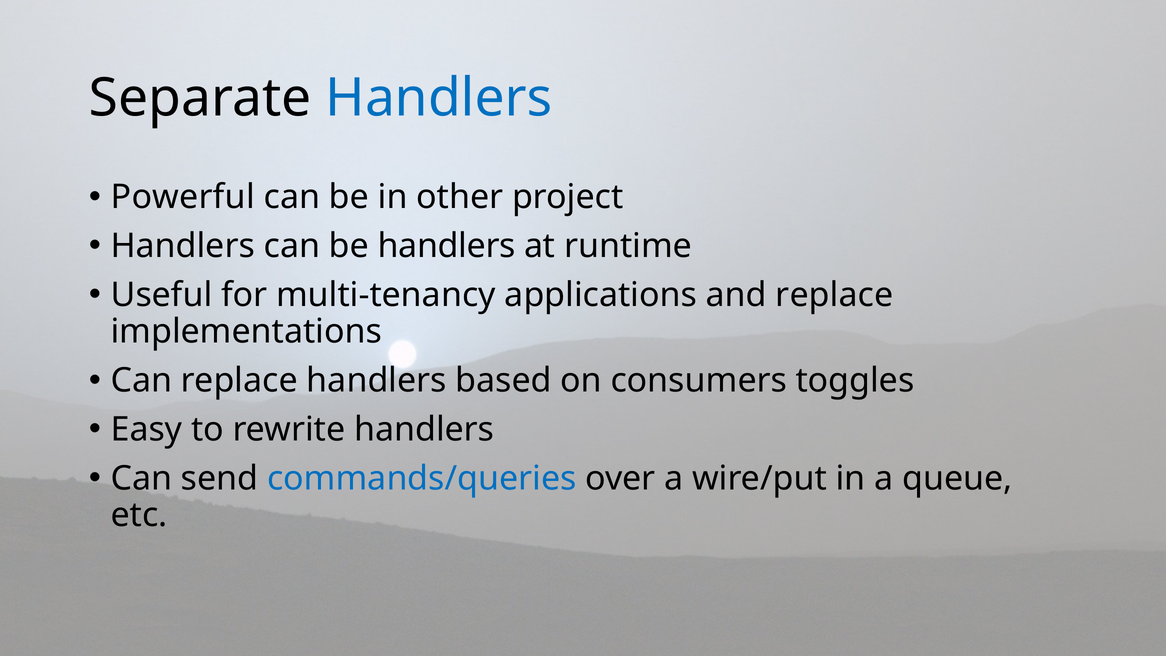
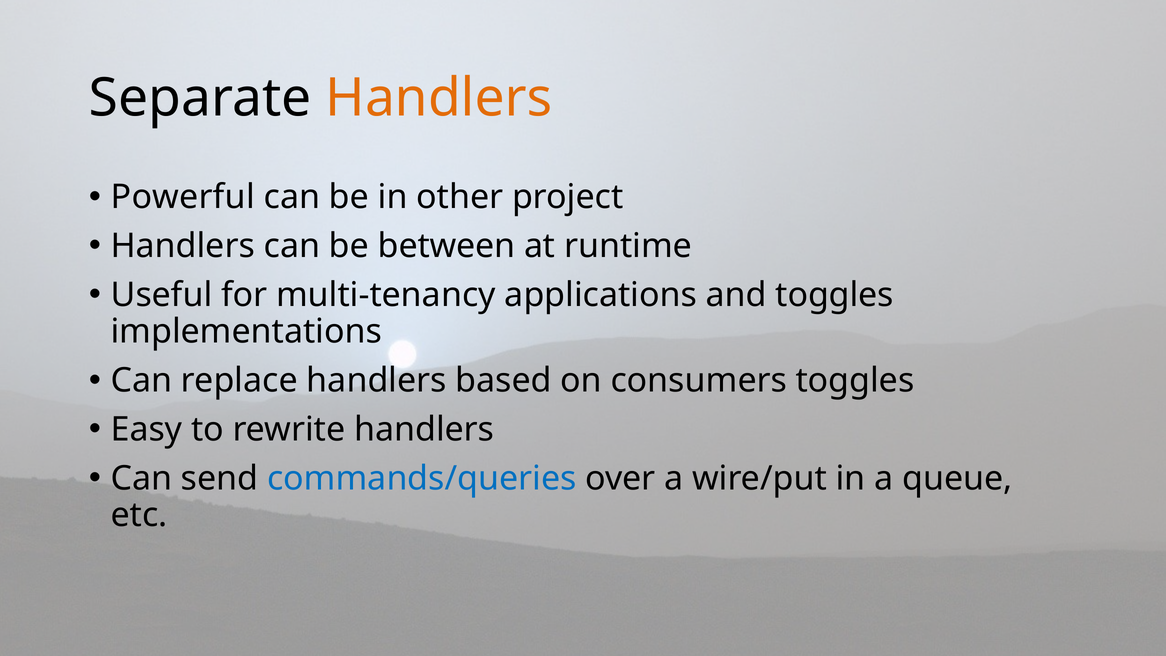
Handlers colour: blue -> orange (439, 98)
be handlers: handlers -> between (447, 246)
and replace: replace -> toggles (835, 295)
